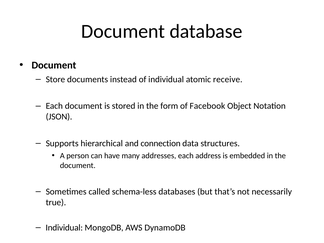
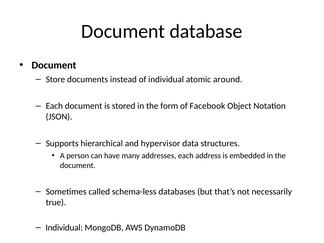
receive: receive -> around (228, 79)
connection: connection -> hypervisor (160, 143)
